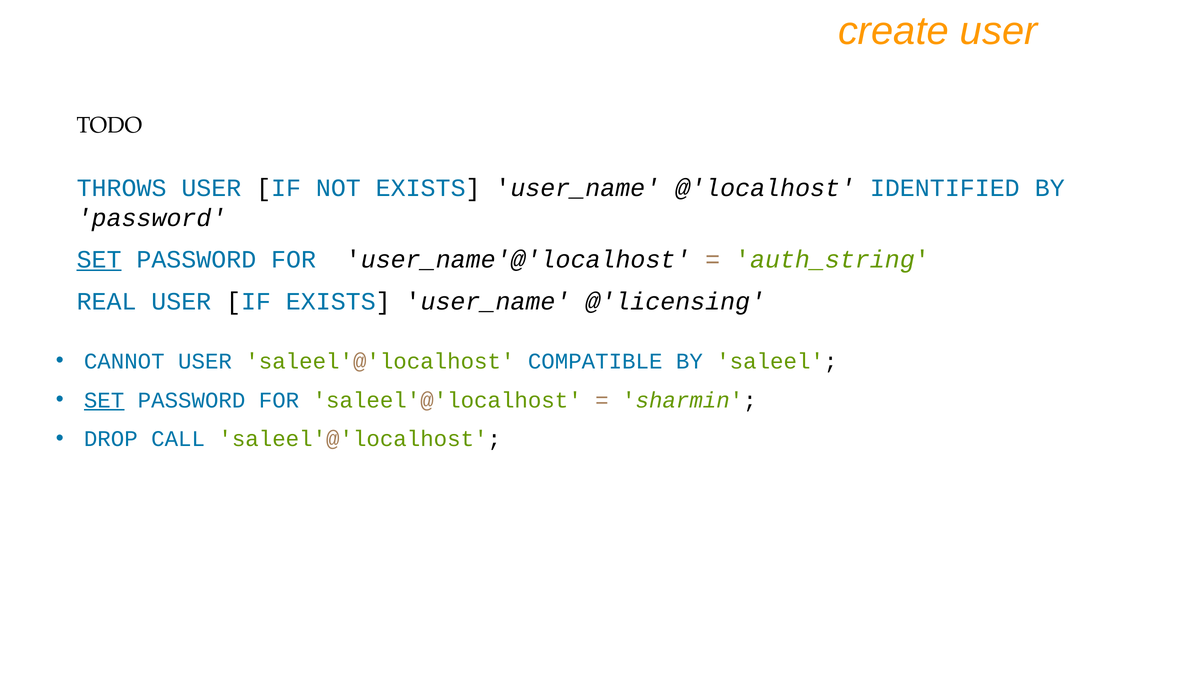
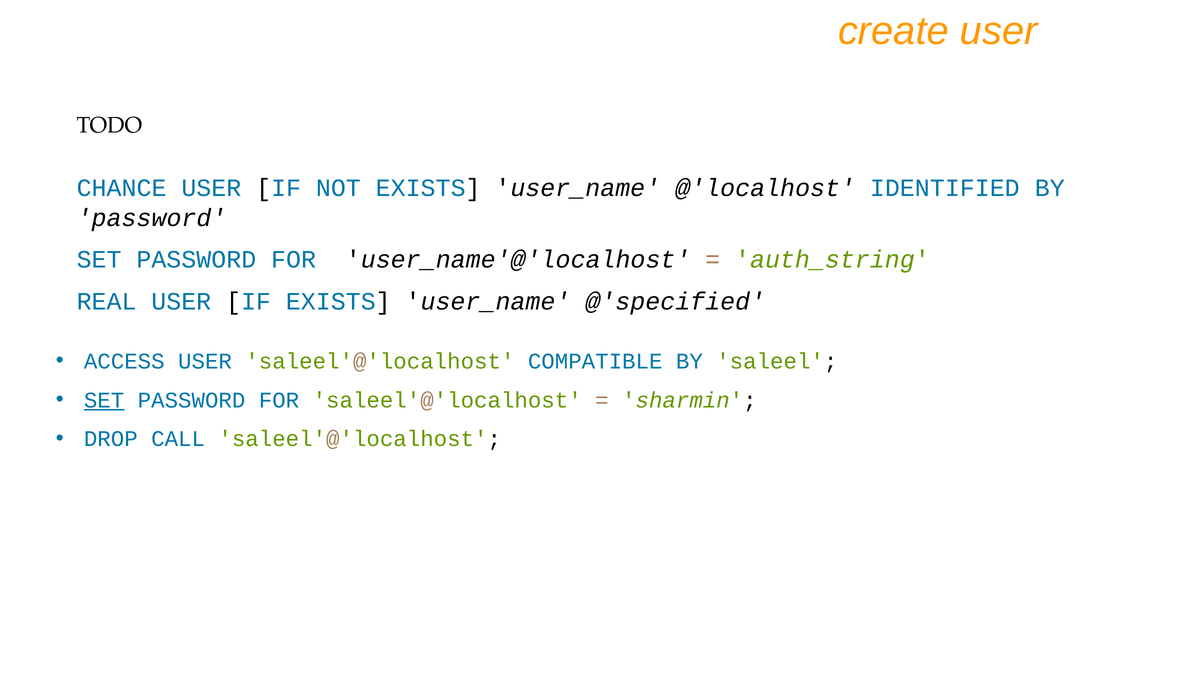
THROWS: THROWS -> CHANCE (122, 188)
SET underline: present -> none (99, 260)
@'licensing: @'licensing -> @'specified (675, 302)
CANNOT: CANNOT -> ACCESS (124, 361)
